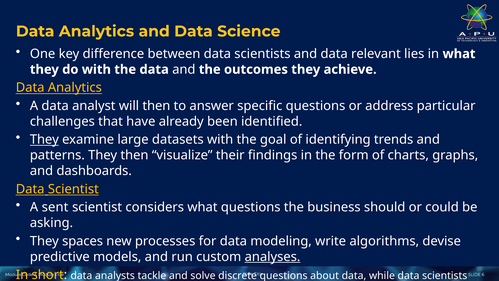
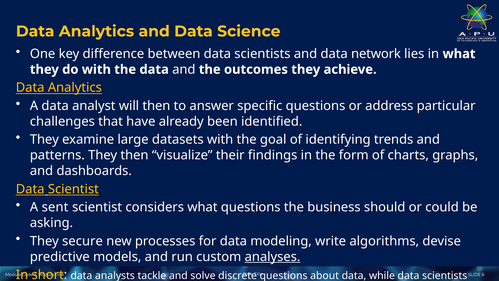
relevant: relevant -> network (376, 54)
They underline: present -> none (44, 140)
spaces: spaces -> secure (82, 241)
